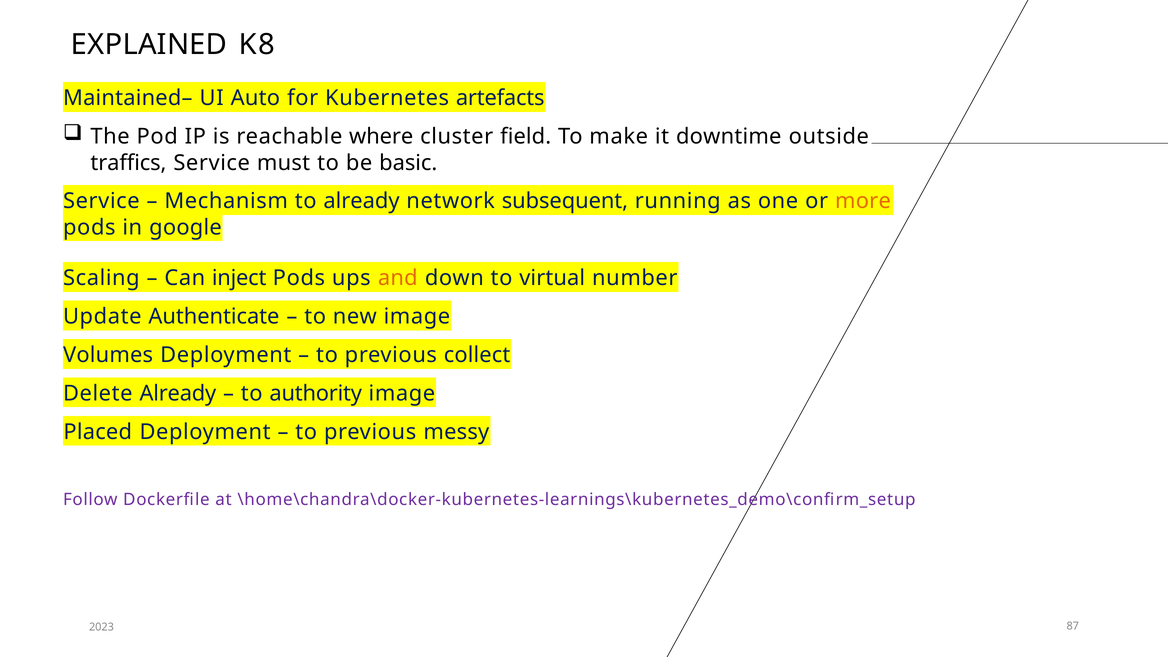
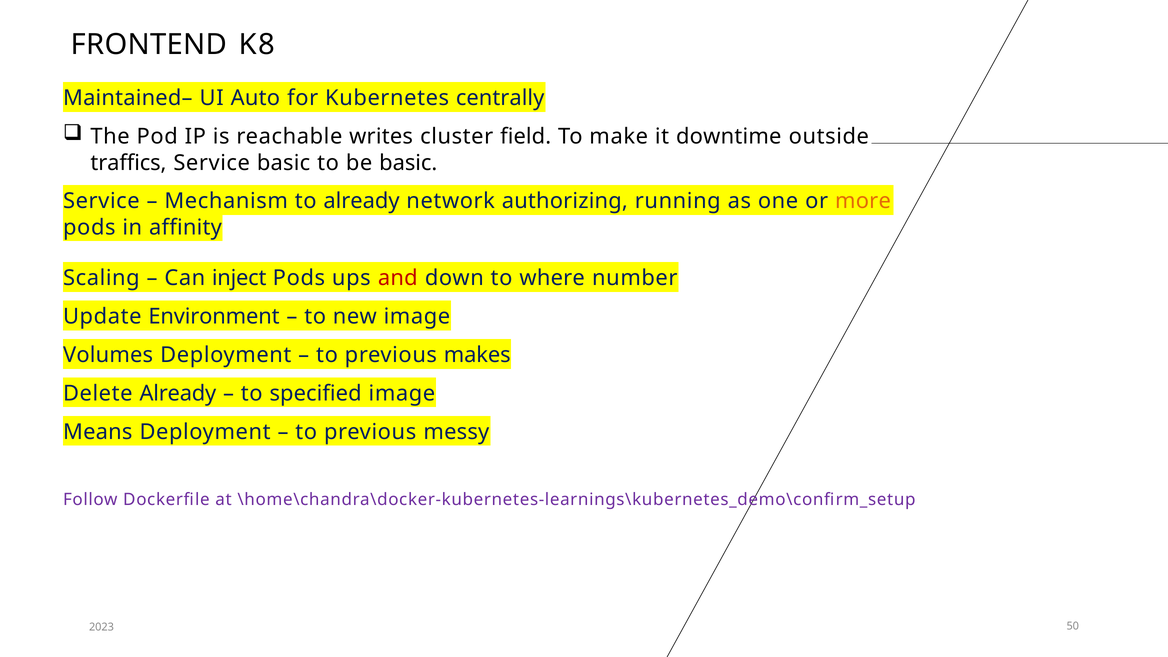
EXPLAINED: EXPLAINED -> FRONTEND (149, 44)
artefacts: artefacts -> centrally (500, 98)
where: where -> writes (381, 137)
Service must: must -> basic (284, 163)
subsequent: subsequent -> authorizing (565, 201)
google: google -> affinity (185, 228)
and colour: orange -> red (398, 278)
virtual: virtual -> where (552, 278)
Authenticate: Authenticate -> Environment (214, 317)
collect: collect -> makes (477, 355)
authority: authority -> specified (316, 394)
Placed: Placed -> Means (98, 432)
87: 87 -> 50 (1073, 626)
